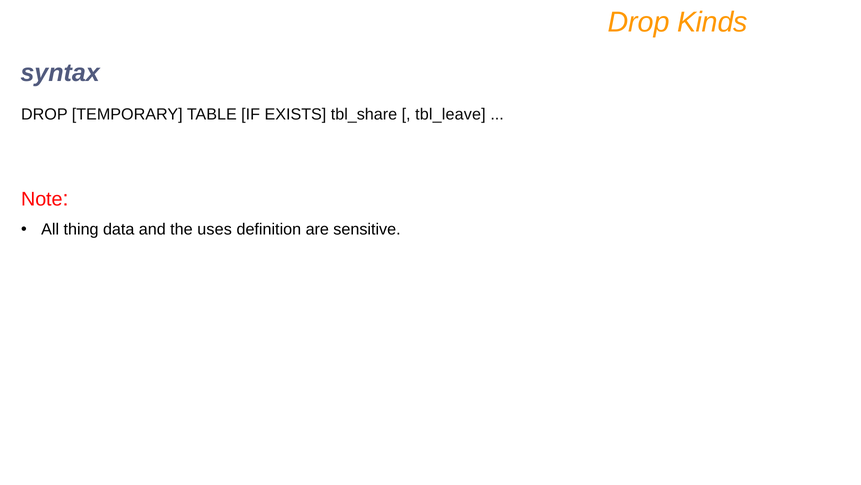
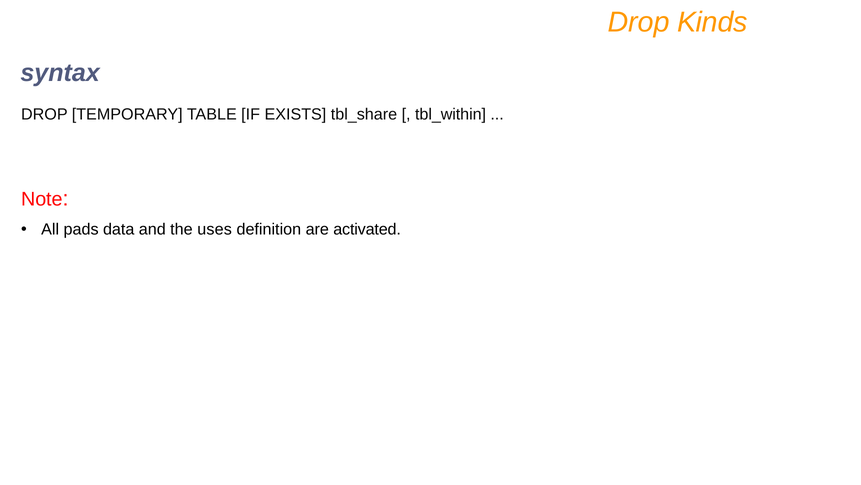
tbl_leave: tbl_leave -> tbl_within (451, 114)
thing: thing -> pads (81, 229)
sensitive: sensitive -> activated (367, 229)
